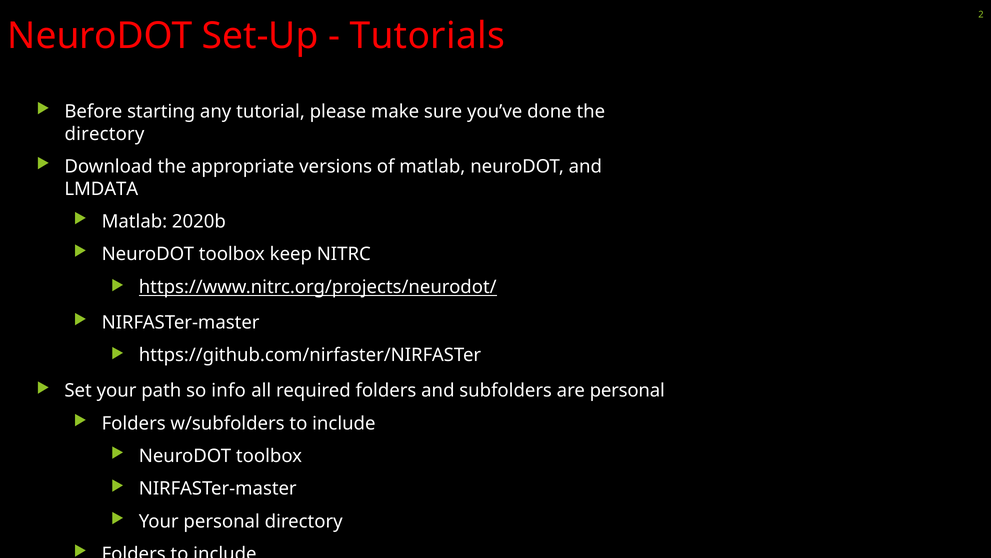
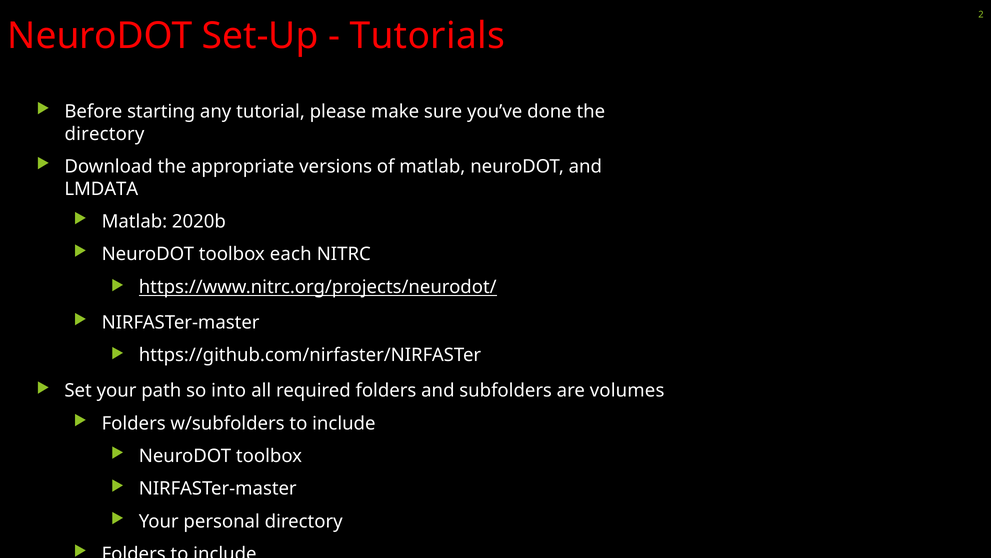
keep: keep -> each (291, 254)
info: info -> into (229, 390)
are personal: personal -> volumes (627, 390)
